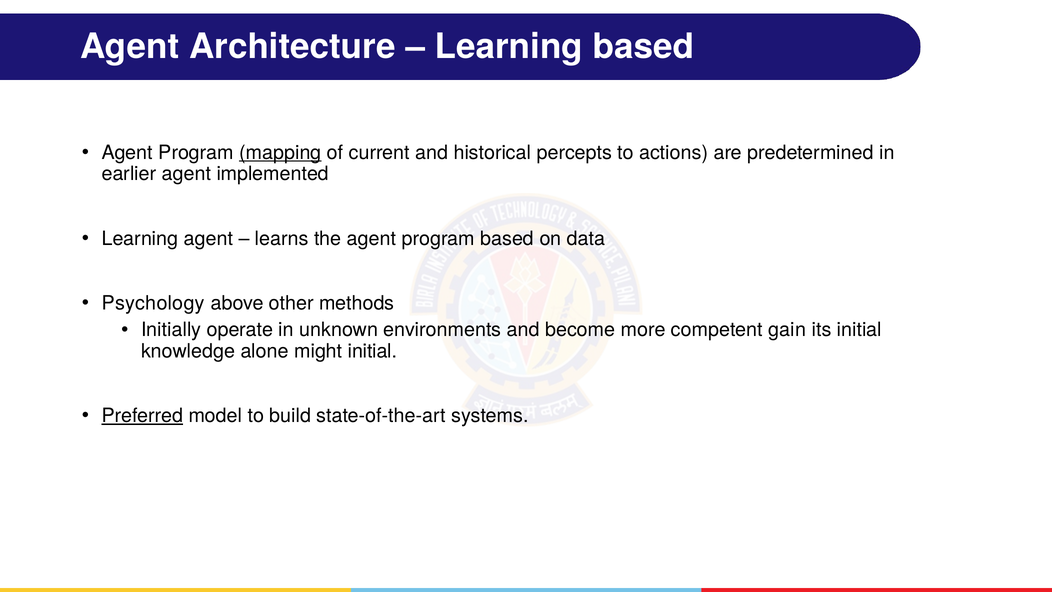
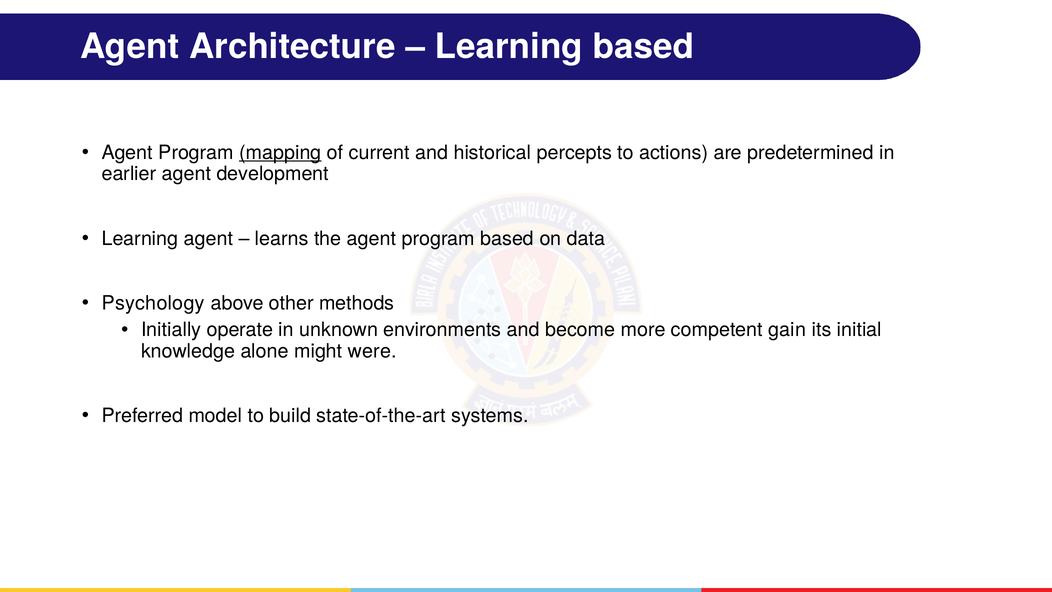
implemented: implemented -> development (273, 174)
might initial: initial -> were (372, 351)
Preferred underline: present -> none (142, 416)
